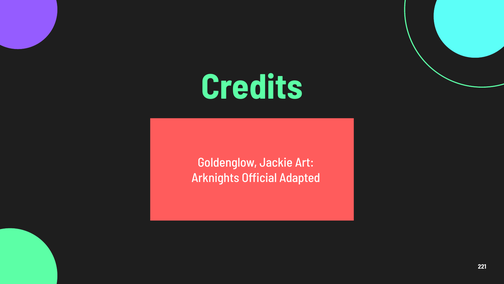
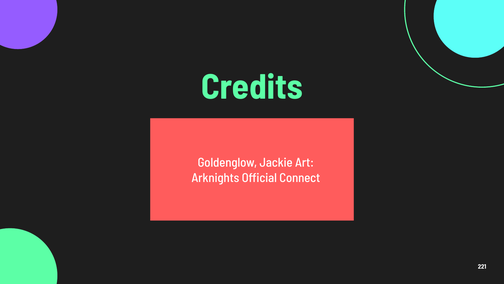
Adapted: Adapted -> Connect (300, 178)
